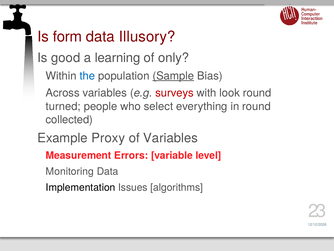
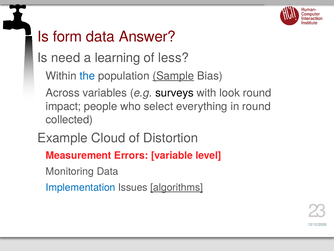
Illusory: Illusory -> Answer (147, 37)
good: good -> need (66, 58)
only: only -> less (174, 58)
surveys colour: red -> black (175, 93)
turned: turned -> impact (63, 106)
Proxy: Proxy -> Cloud (108, 138)
of Variables: Variables -> Distortion (171, 138)
Implementation colour: black -> blue (81, 187)
algorithms underline: none -> present (177, 187)
